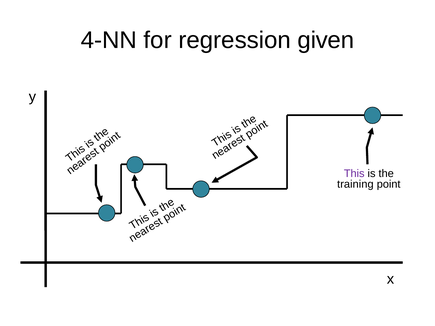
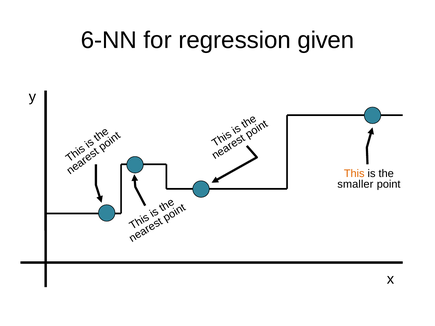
4-NN: 4-NN -> 6-NN (109, 40)
This colour: purple -> orange (354, 174)
training: training -> smaller (355, 184)
